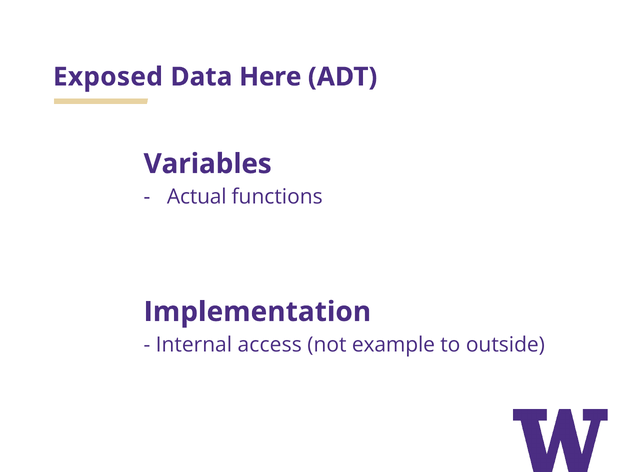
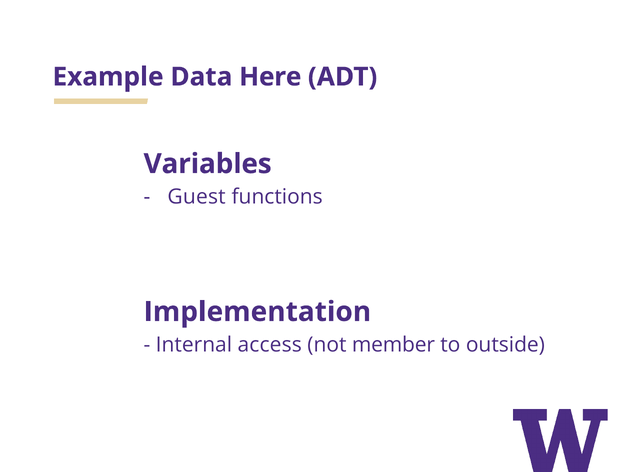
Exposed: Exposed -> Example (108, 77)
Actual: Actual -> Guest (197, 197)
example: example -> member (393, 345)
